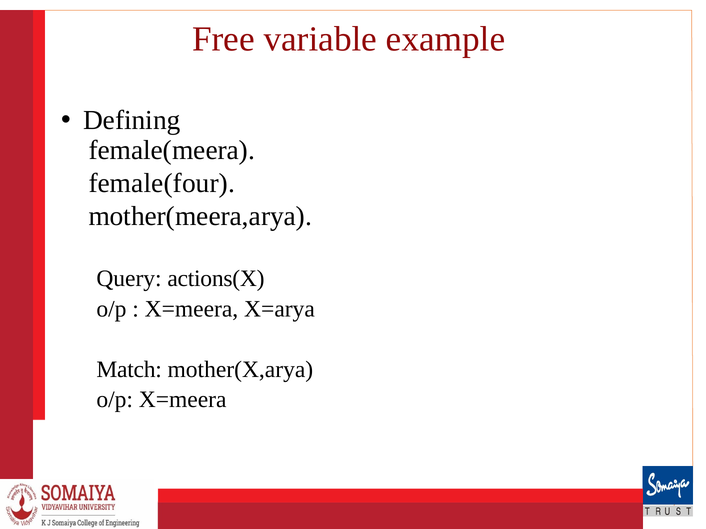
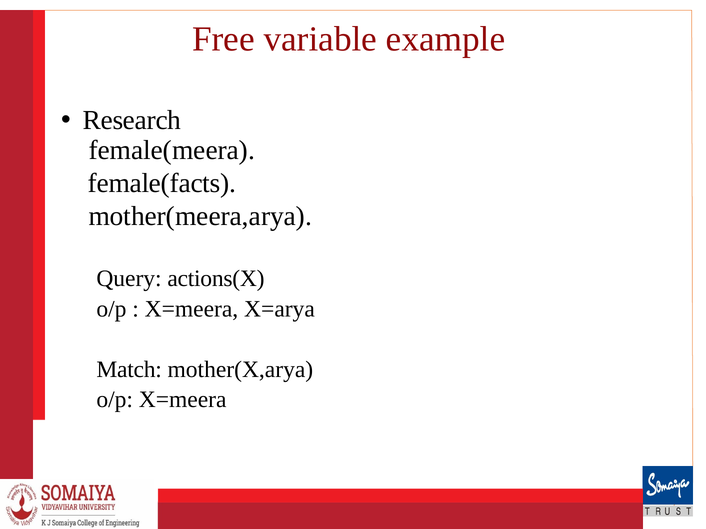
Defining: Defining -> Research (132, 120)
female(four: female(four -> female(facts (162, 184)
